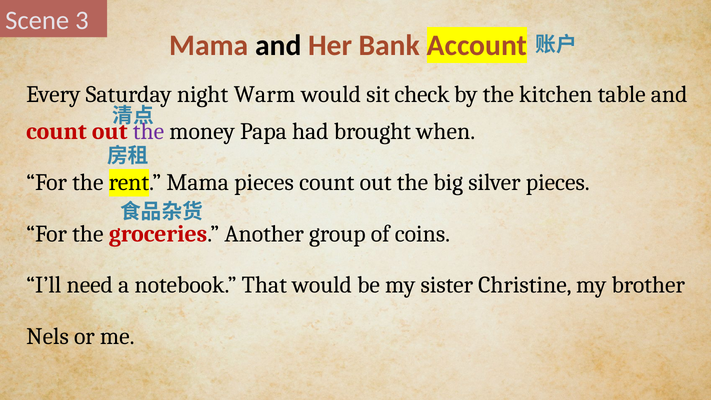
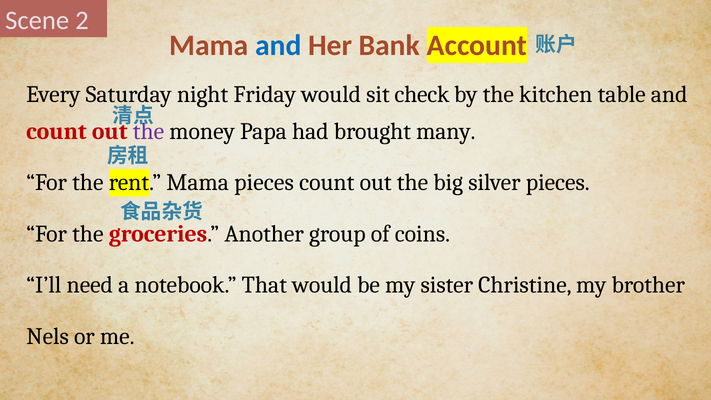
3: 3 -> 2 (82, 20)
and colour: black -> blue (278, 45)
Warm: Warm -> Friday (265, 94)
when: when -> many (446, 131)
